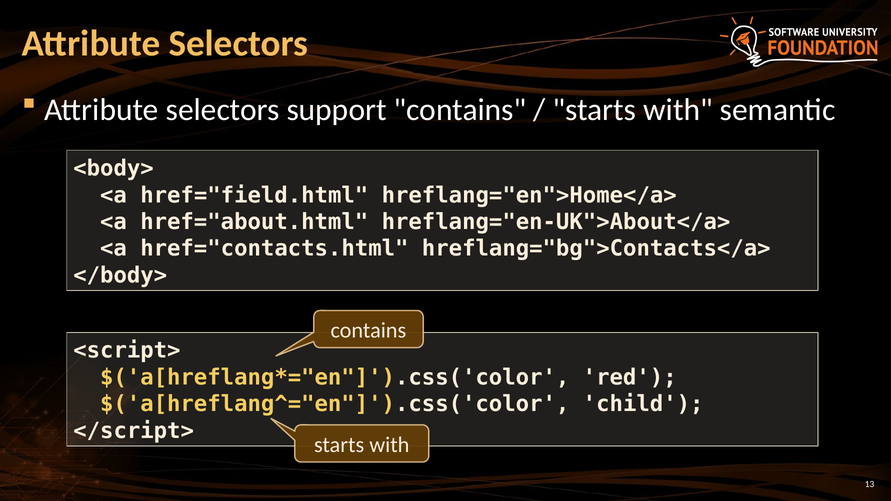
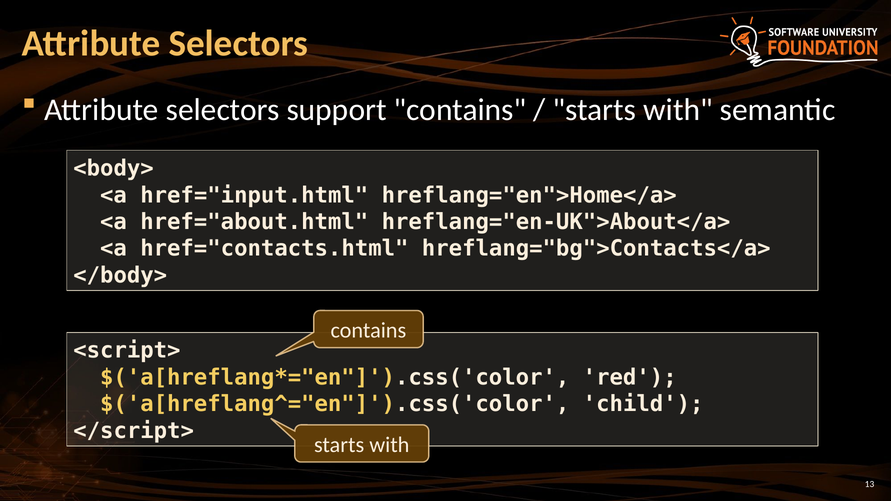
href="field.html: href="field.html -> href="input.html (254, 195)
